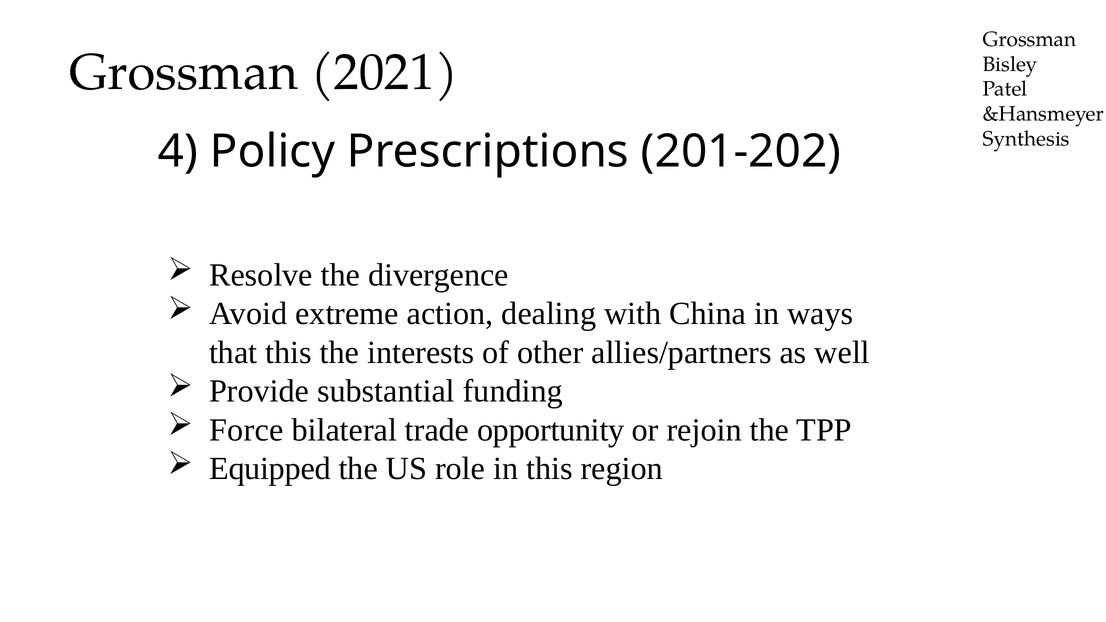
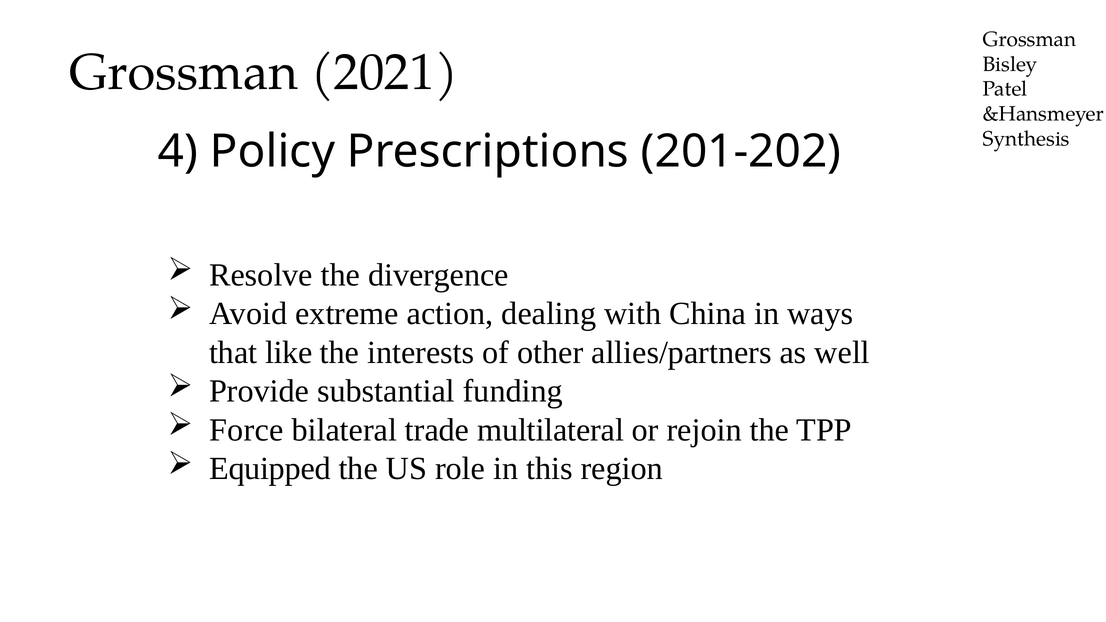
that this: this -> like (289, 353)
opportunity: opportunity -> multilateral (551, 430)
